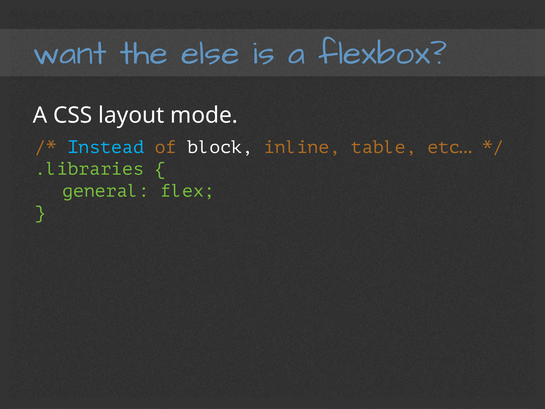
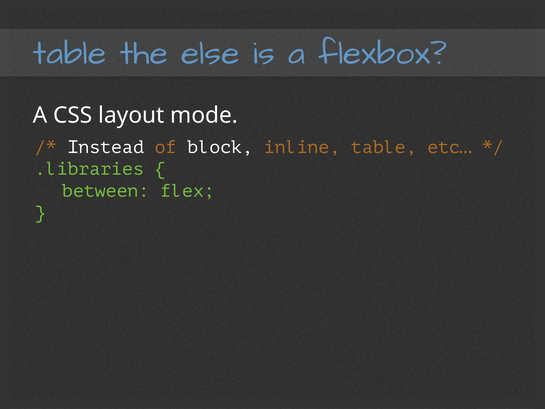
want: want -> table (69, 53)
Instead colour: light blue -> white (106, 147)
general: general -> between (106, 191)
